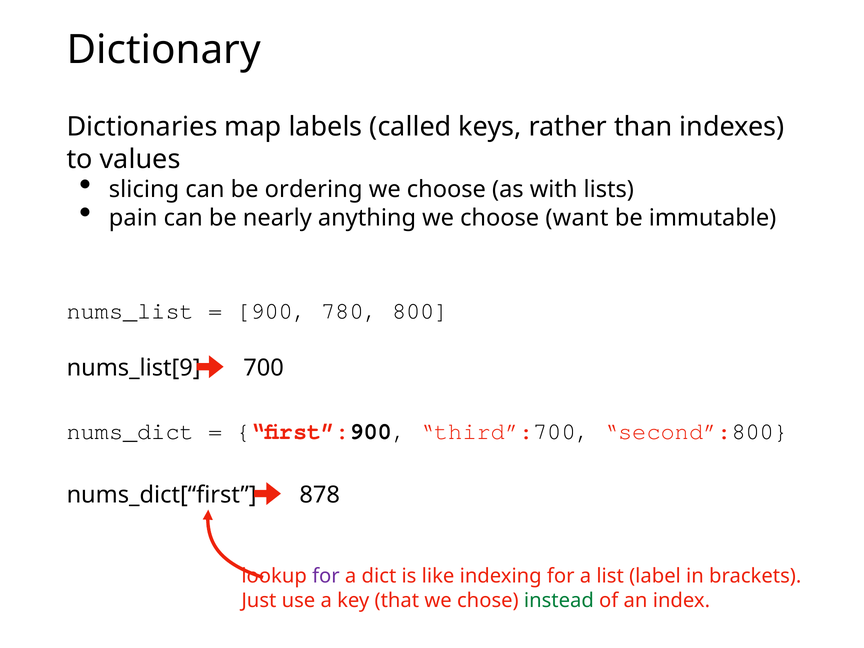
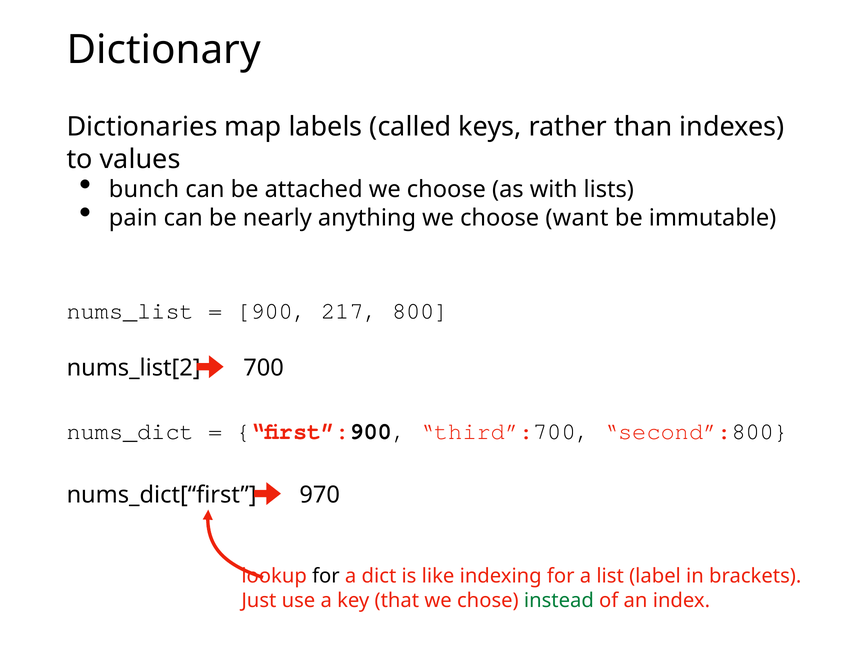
slicing: slicing -> bunch (144, 190)
ordering: ordering -> attached (314, 190)
780: 780 -> 217 (350, 311)
nums_list[9: nums_list[9 -> nums_list[2 (134, 368)
878: 878 -> 970 (320, 495)
for colour: purple -> black (326, 576)
